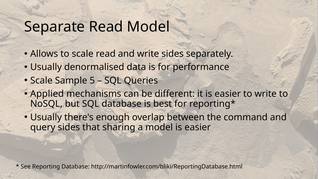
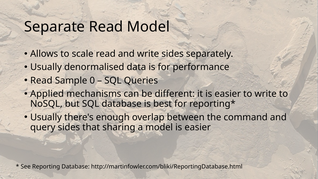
Scale: Scale -> Read (41, 80)
5: 5 -> 0 (92, 80)
